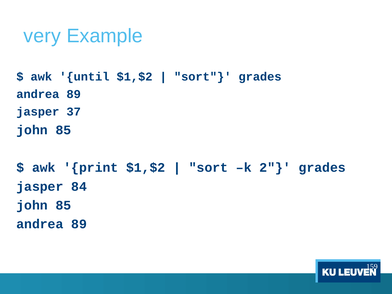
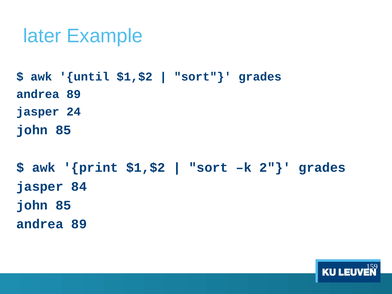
very: very -> later (42, 36)
37: 37 -> 24 (74, 112)
